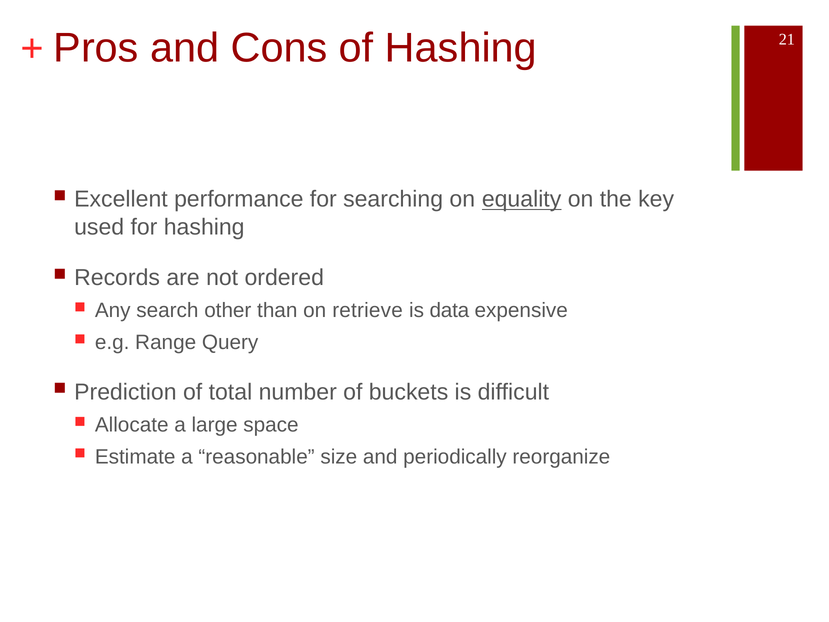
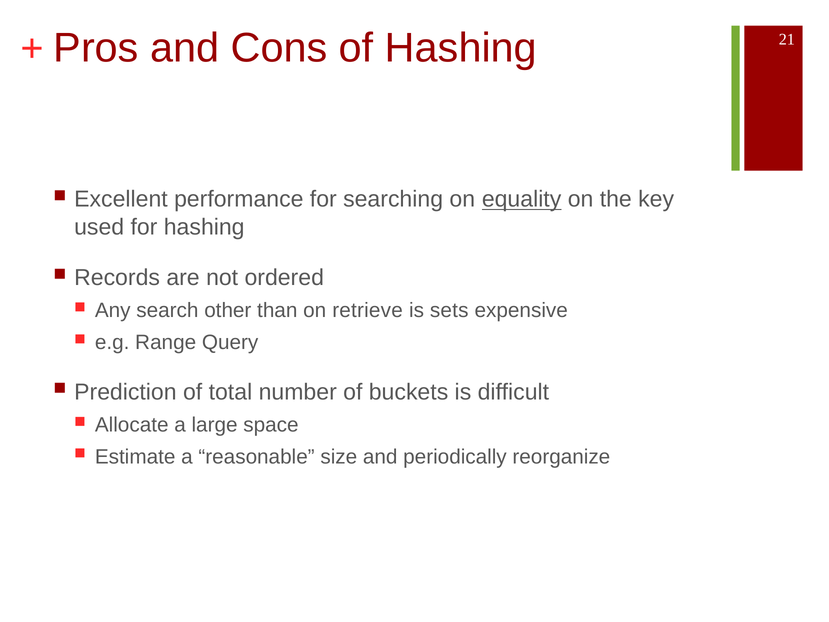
data: data -> sets (449, 311)
